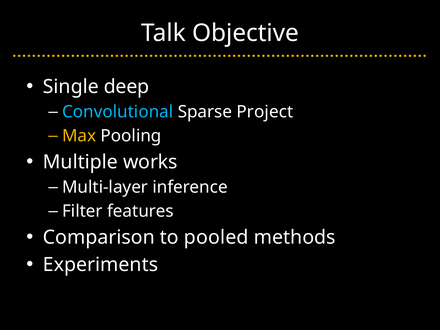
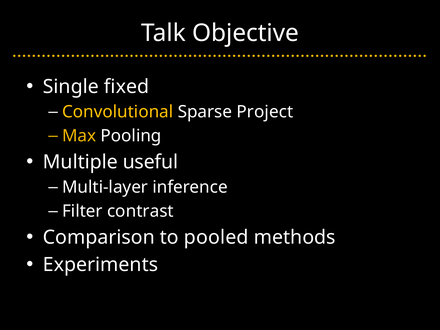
deep: deep -> fixed (126, 87)
Convolutional colour: light blue -> yellow (118, 112)
works: works -> useful (150, 162)
features: features -> contrast (140, 211)
